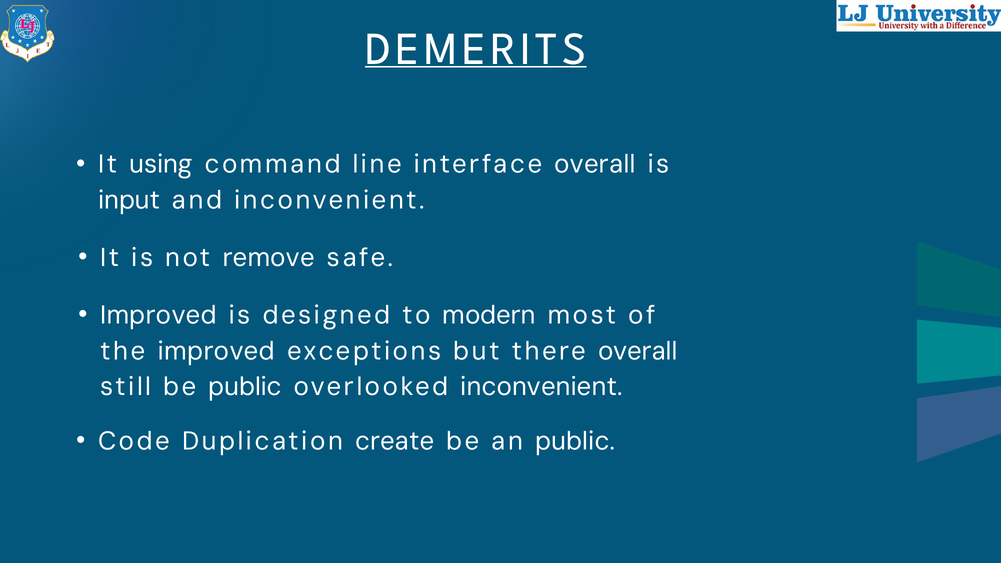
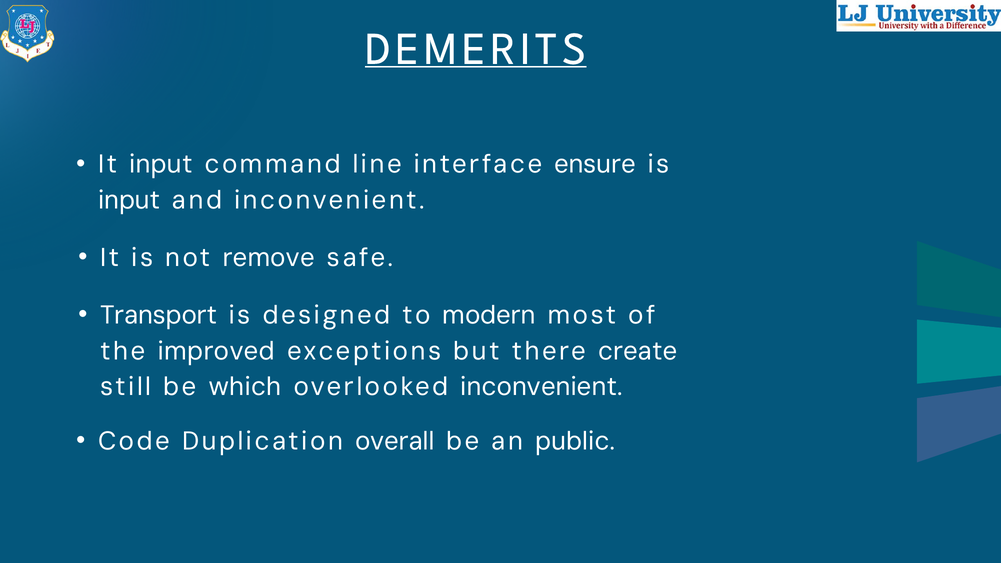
It using: using -> input (161, 164)
interface overall: overall -> ensure (595, 164)
Improved: Improved -> Transport (159, 315)
there overall: overall -> create (638, 351)
be public: public -> which (245, 387)
create: create -> overall (395, 441)
